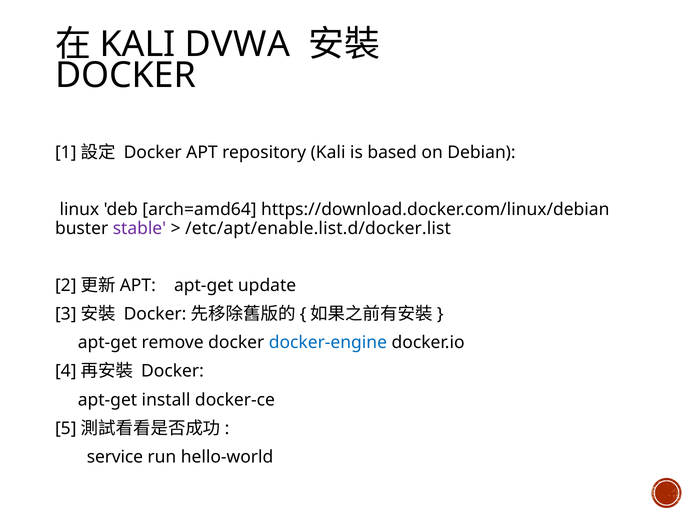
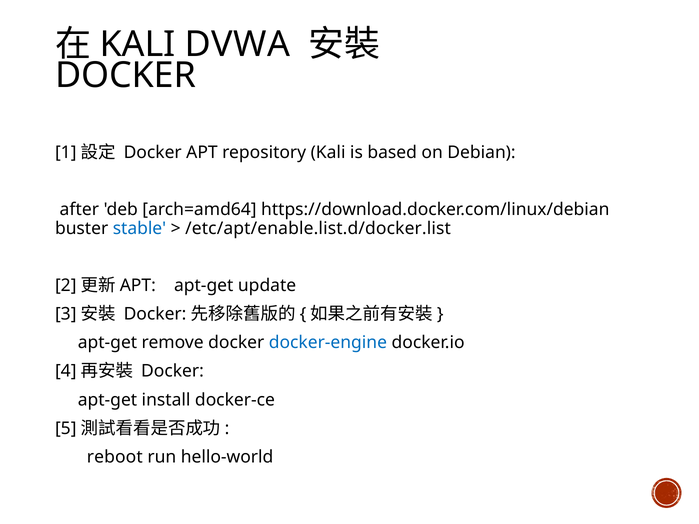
linux: linux -> after (79, 210)
stable colour: purple -> blue (139, 228)
service: service -> reboot (115, 457)
